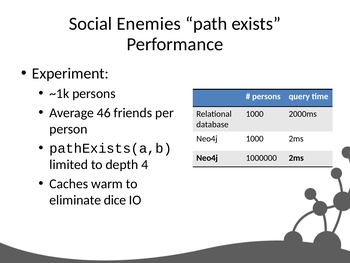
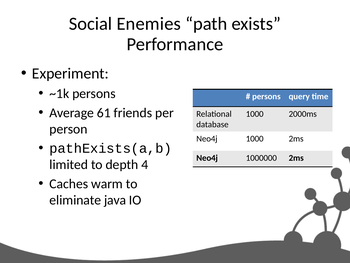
46: 46 -> 61 (104, 113)
dice: dice -> java (115, 200)
